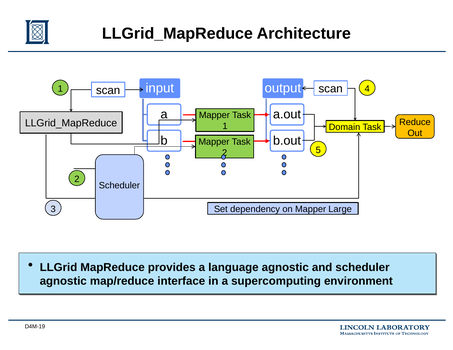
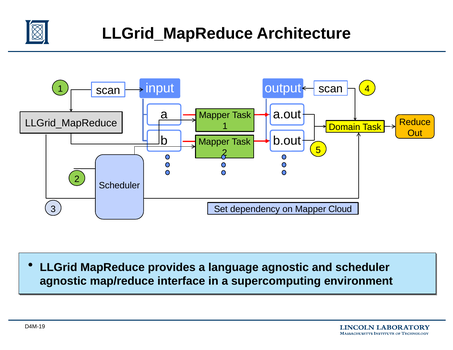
Large: Large -> Cloud (340, 209)
